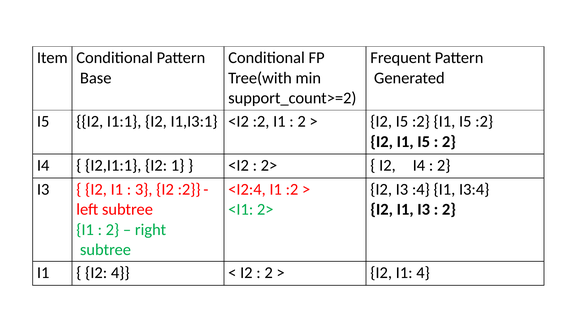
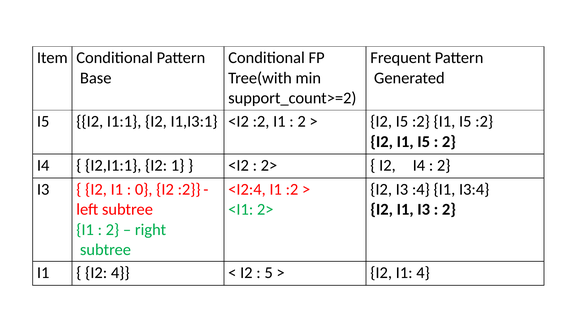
3: 3 -> 0 (144, 189)
2: 2 -> 5 (269, 272)
